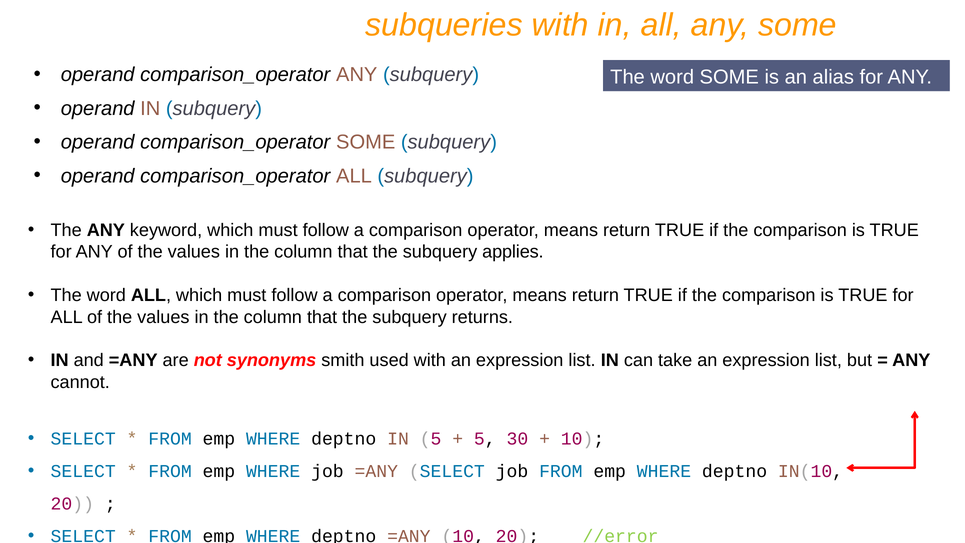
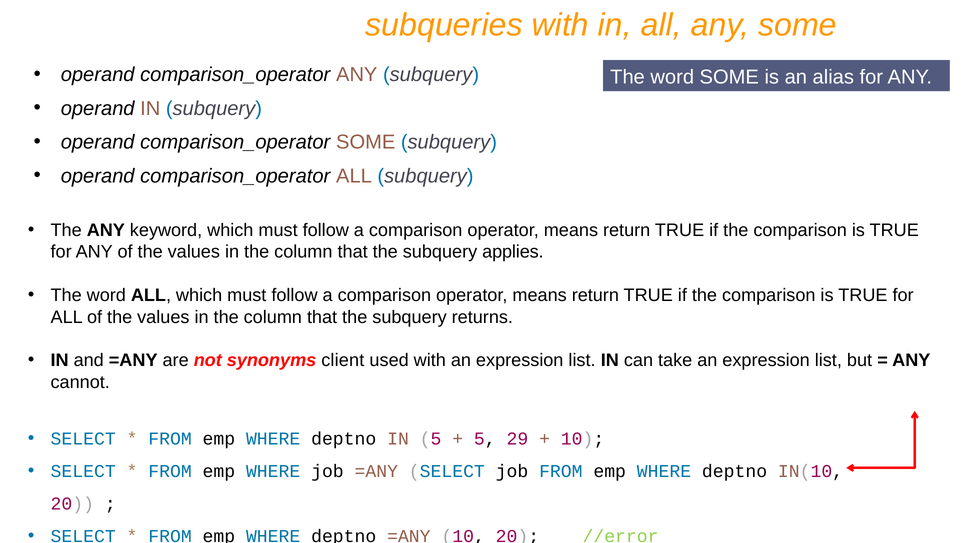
smith: smith -> client (343, 360)
30: 30 -> 29 (517, 438)
